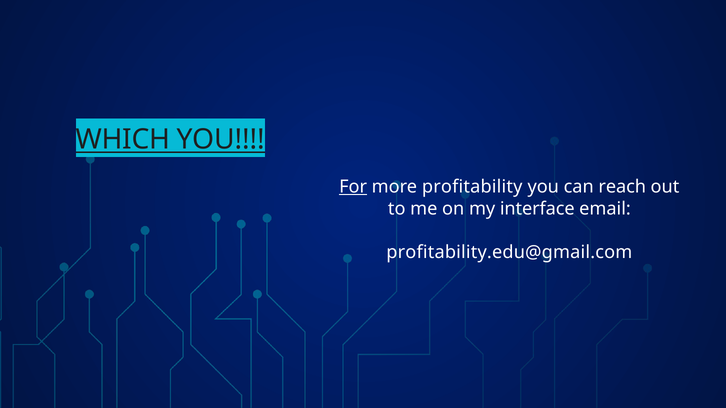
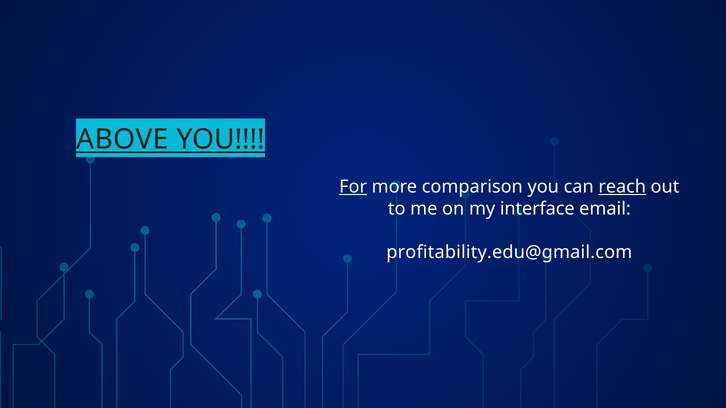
WHICH: WHICH -> ABOVE (123, 139)
profitability: profitability -> comparison (472, 187)
reach underline: none -> present (622, 187)
